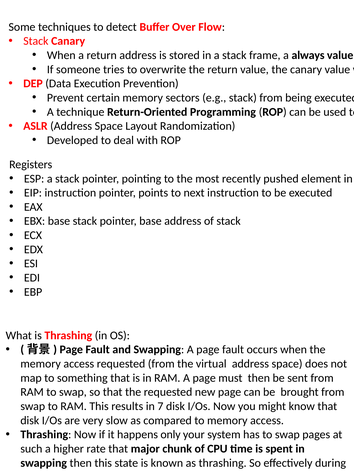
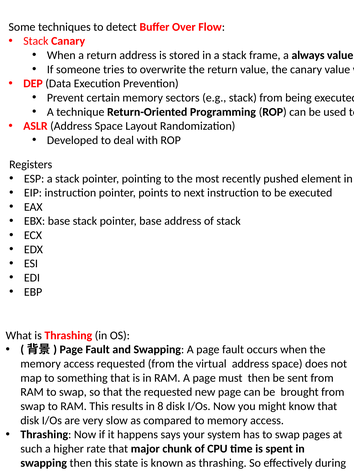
7: 7 -> 8 (160, 406)
only: only -> says (171, 435)
